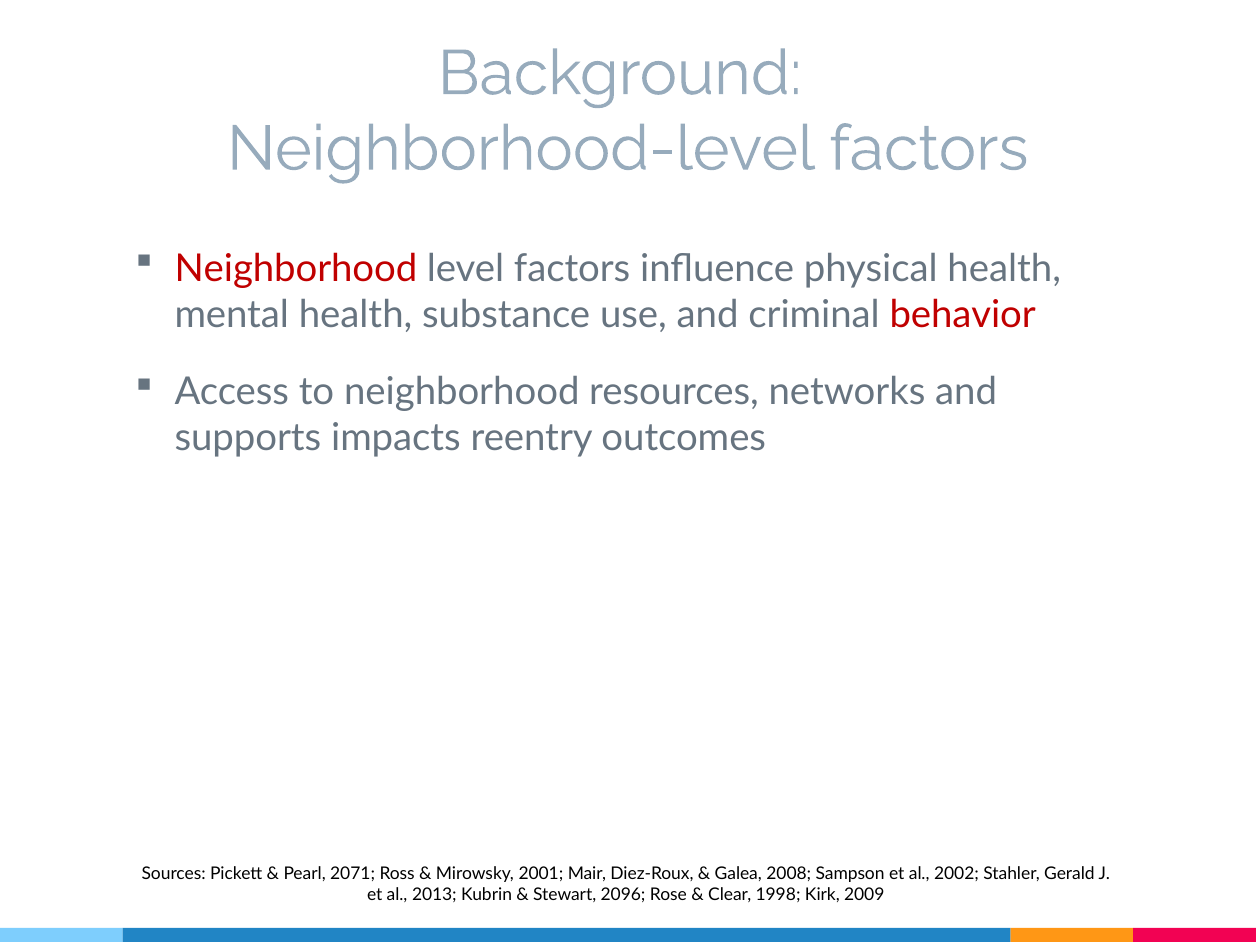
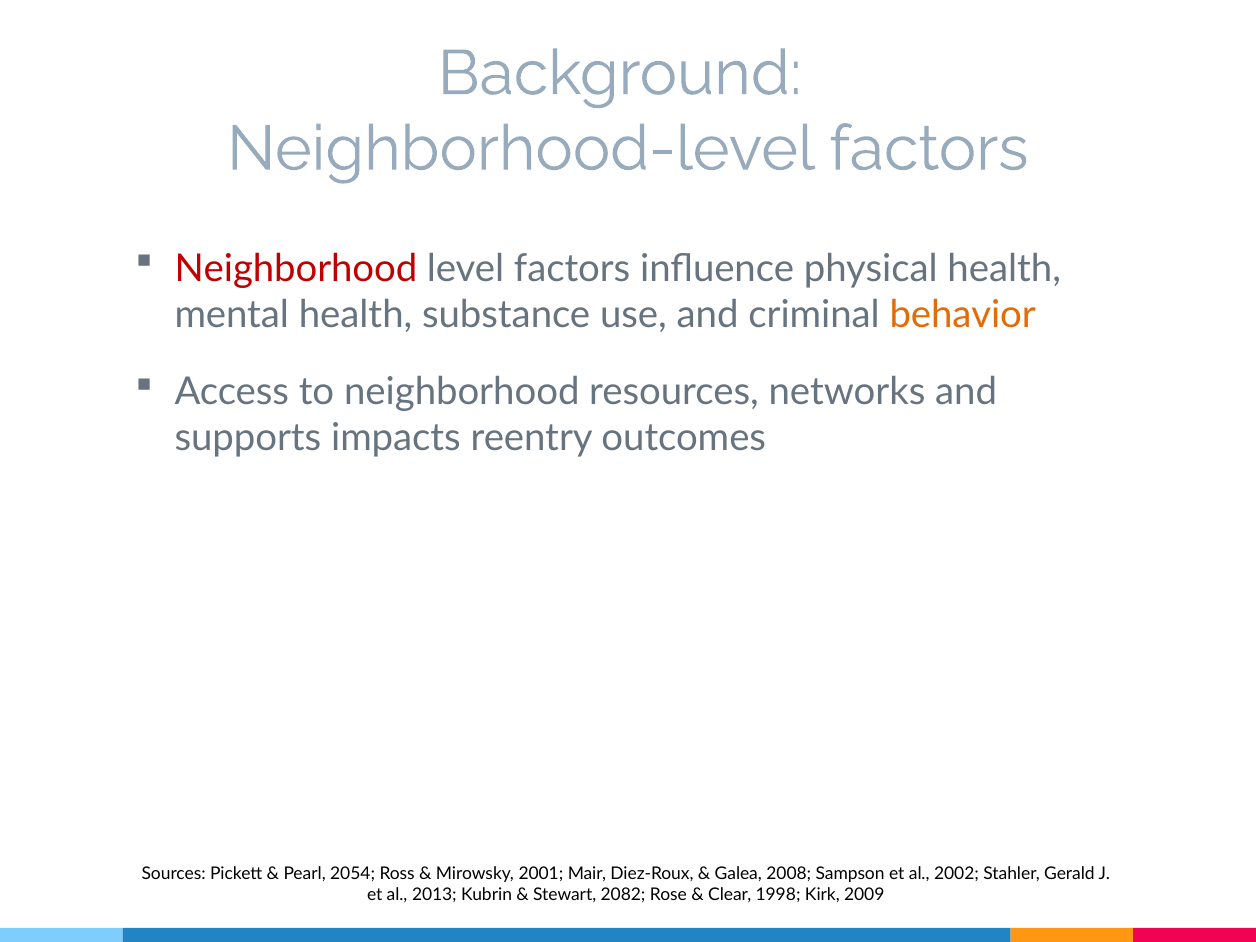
behavior colour: red -> orange (963, 314)
2071: 2071 -> 2054 (353, 873)
2096: 2096 -> 2082 (623, 894)
